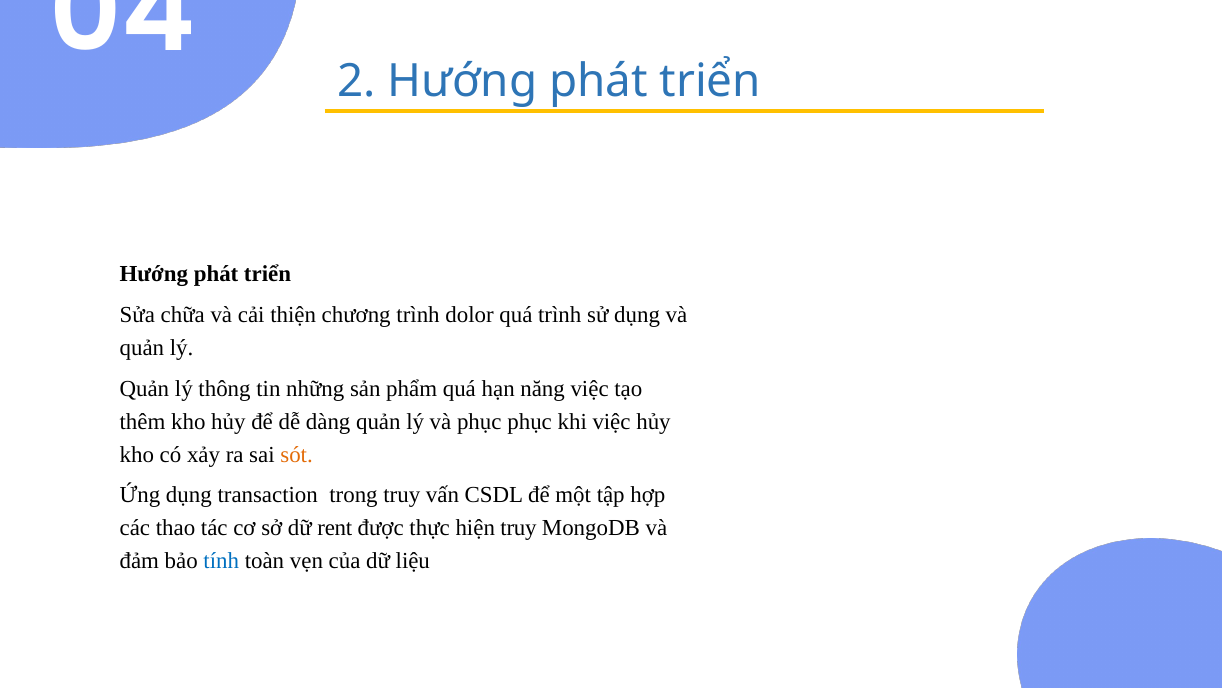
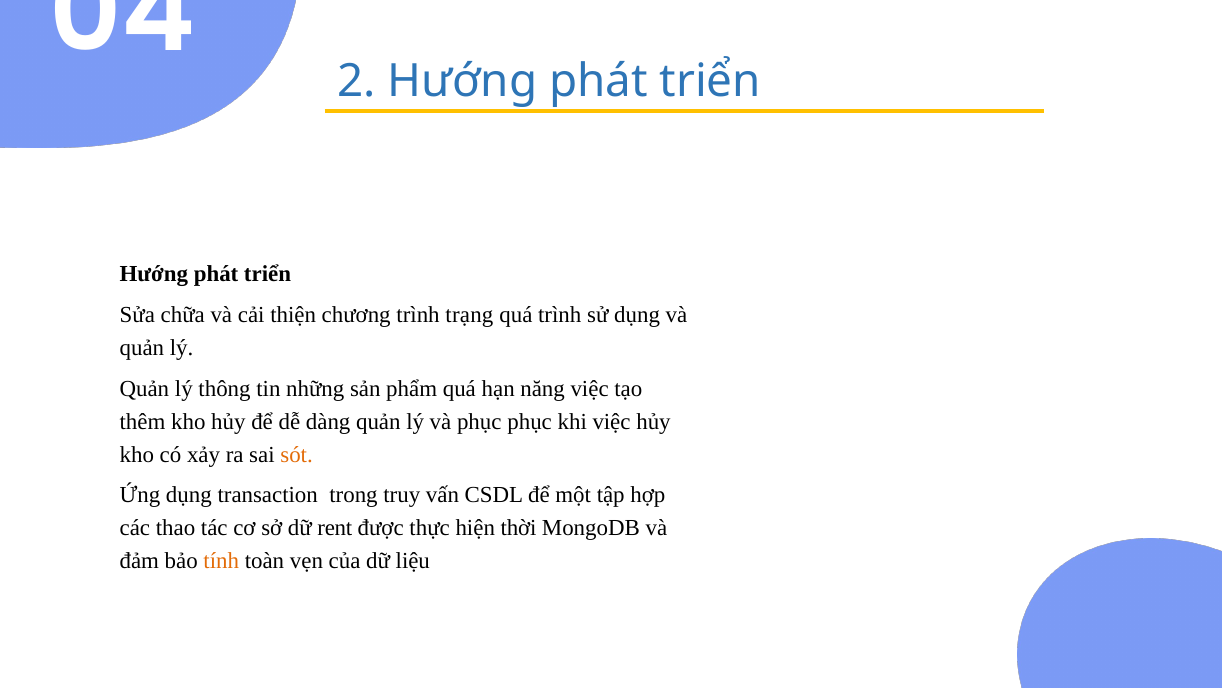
dolor: dolor -> trạng (469, 314)
hiện truy: truy -> thời (519, 528)
tính colour: blue -> orange (221, 561)
